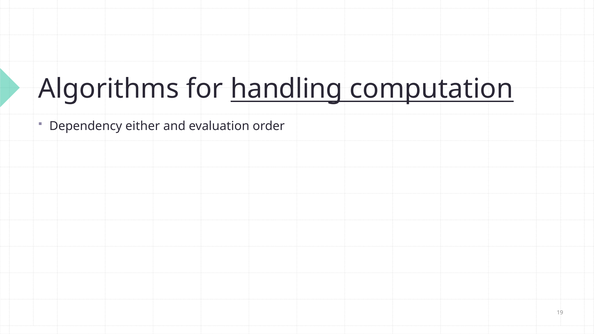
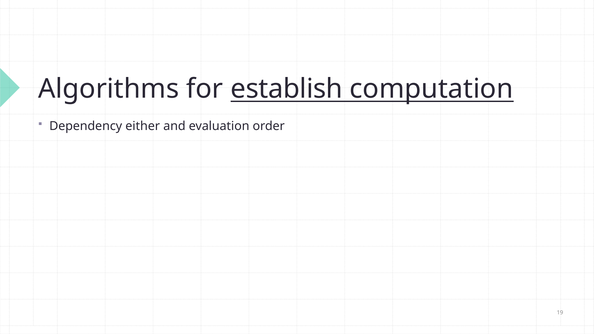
handling: handling -> establish (287, 89)
